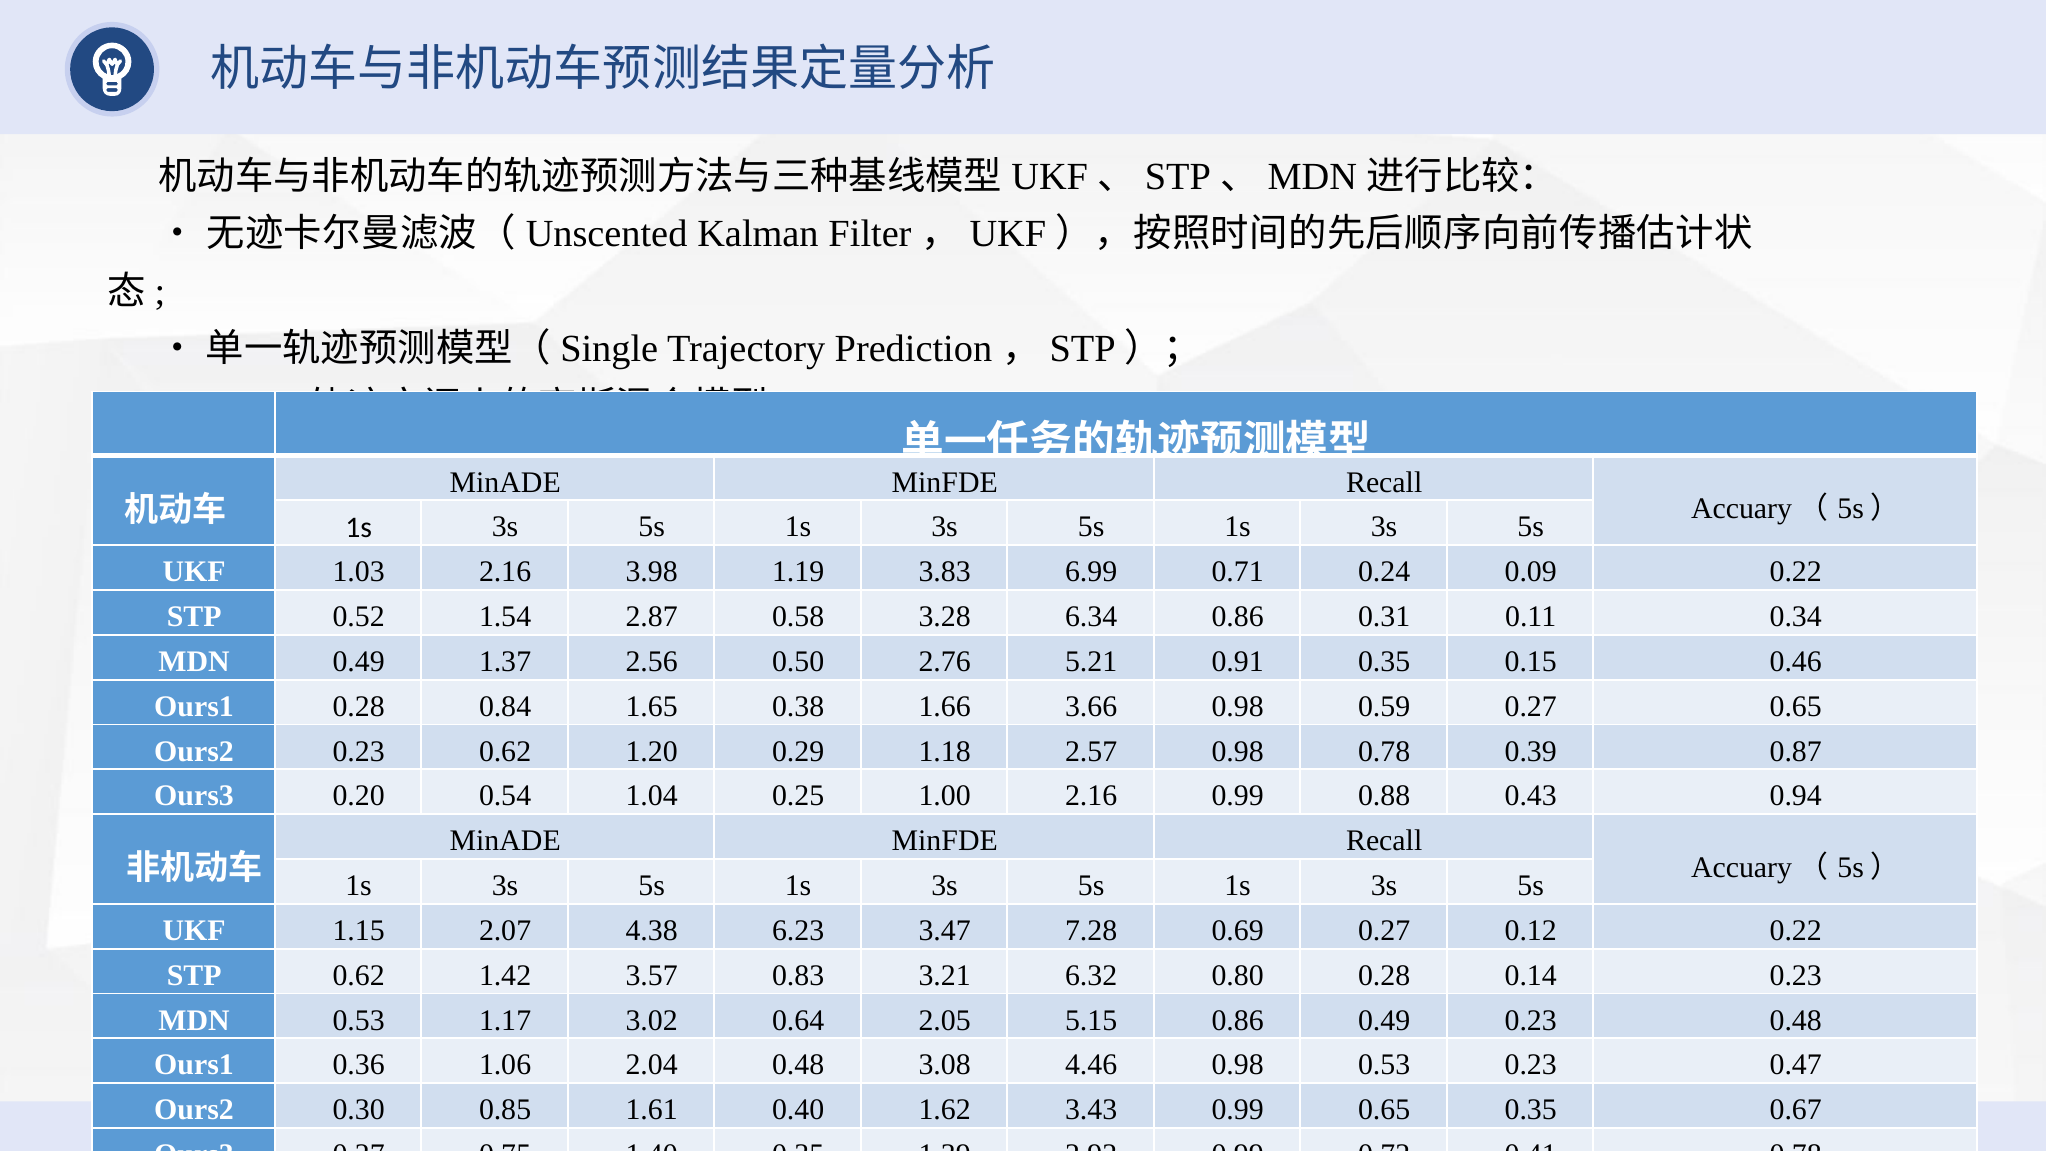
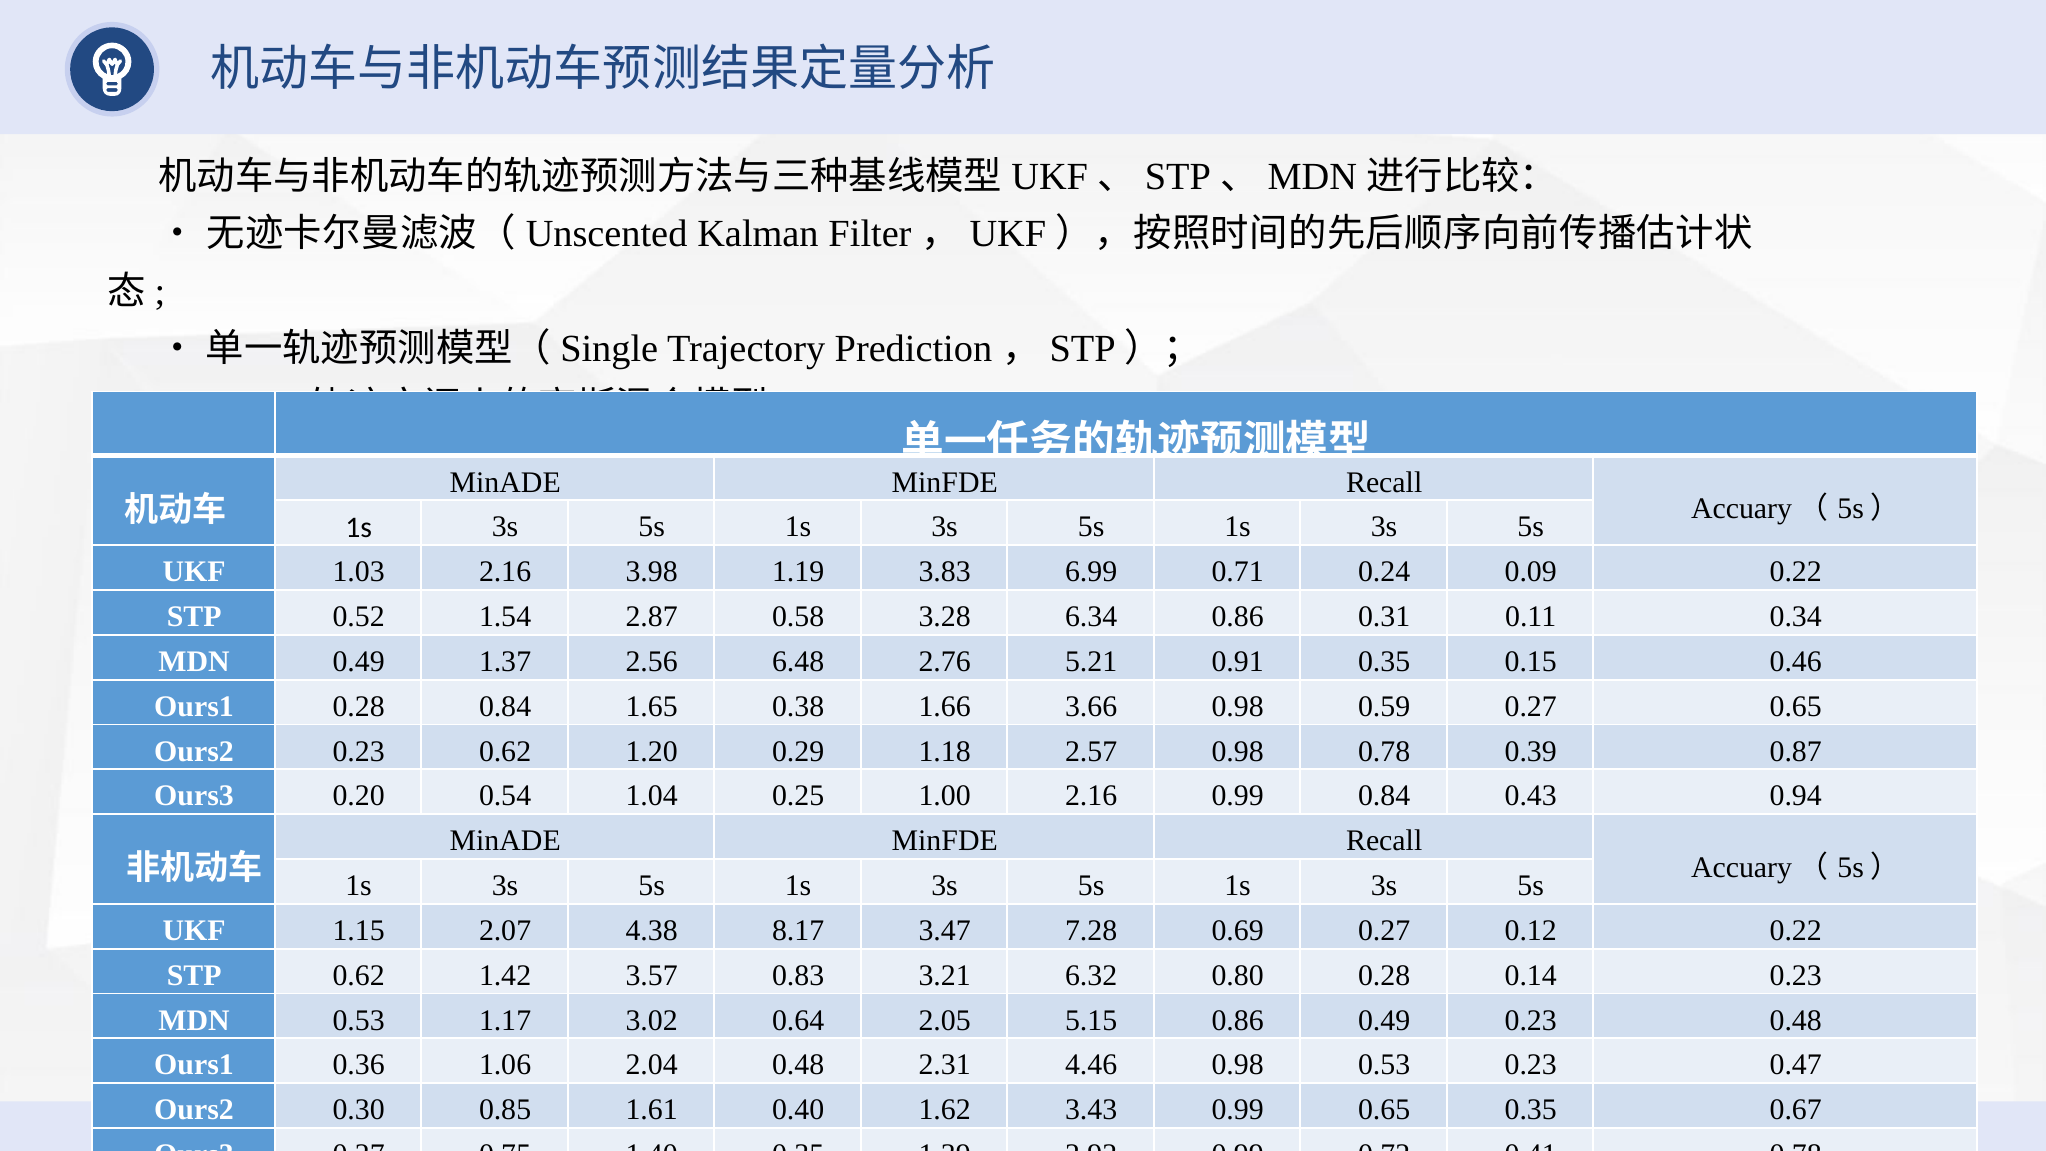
0.50: 0.50 -> 6.48 (798, 662)
0.99 0.88: 0.88 -> 0.84 (1384, 796)
6.23: 6.23 -> 8.17 (798, 930)
3.08: 3.08 -> 2.31 (945, 1065)
